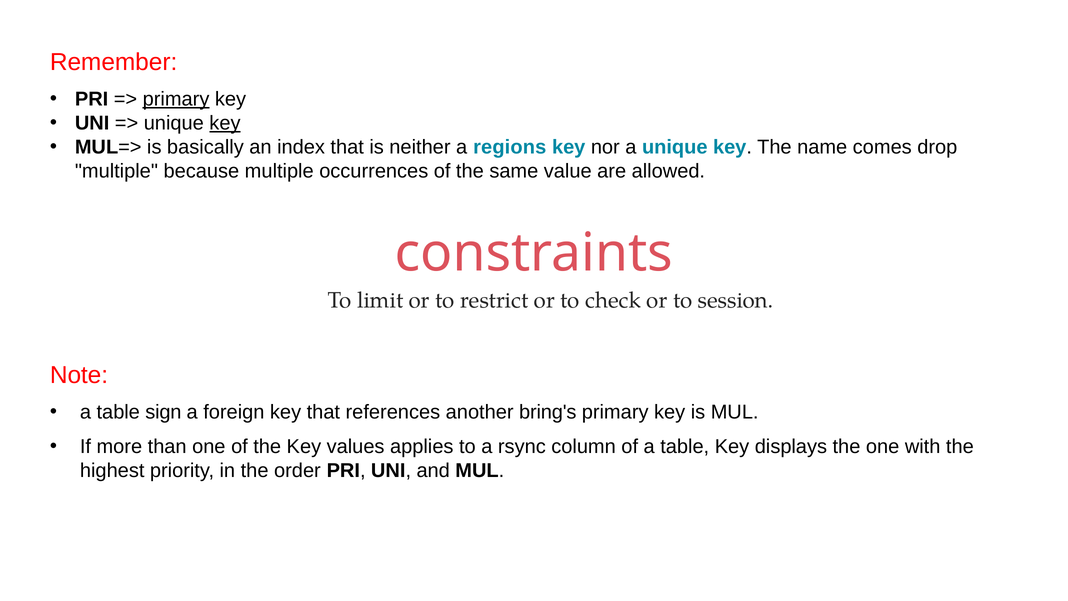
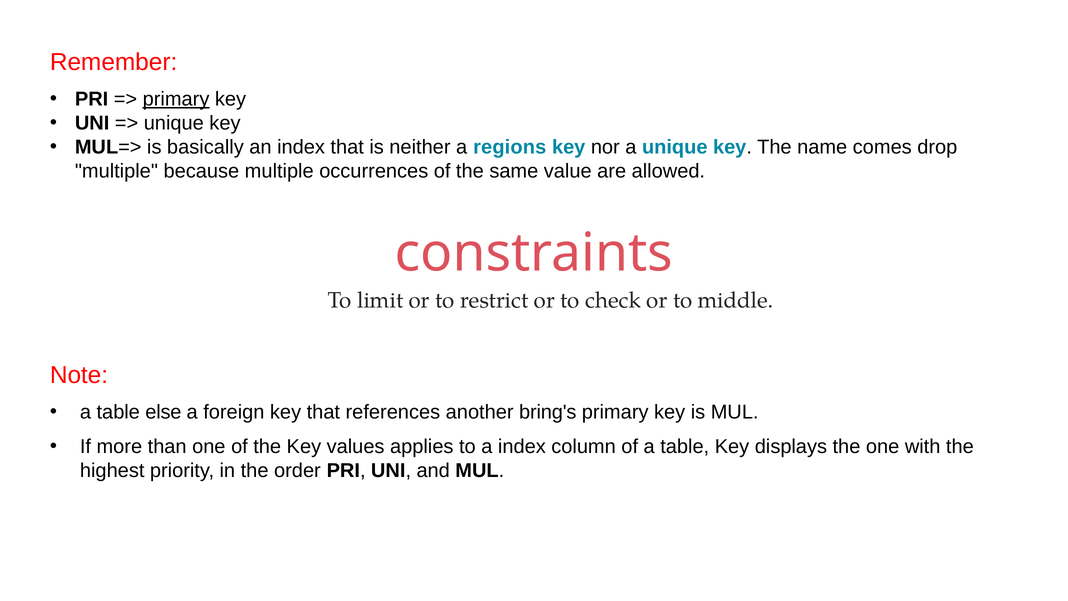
key underline: present -> none (225, 123)
session: session -> middle (736, 300)
sign: sign -> else (163, 412)
a rsync: rsync -> index (522, 447)
